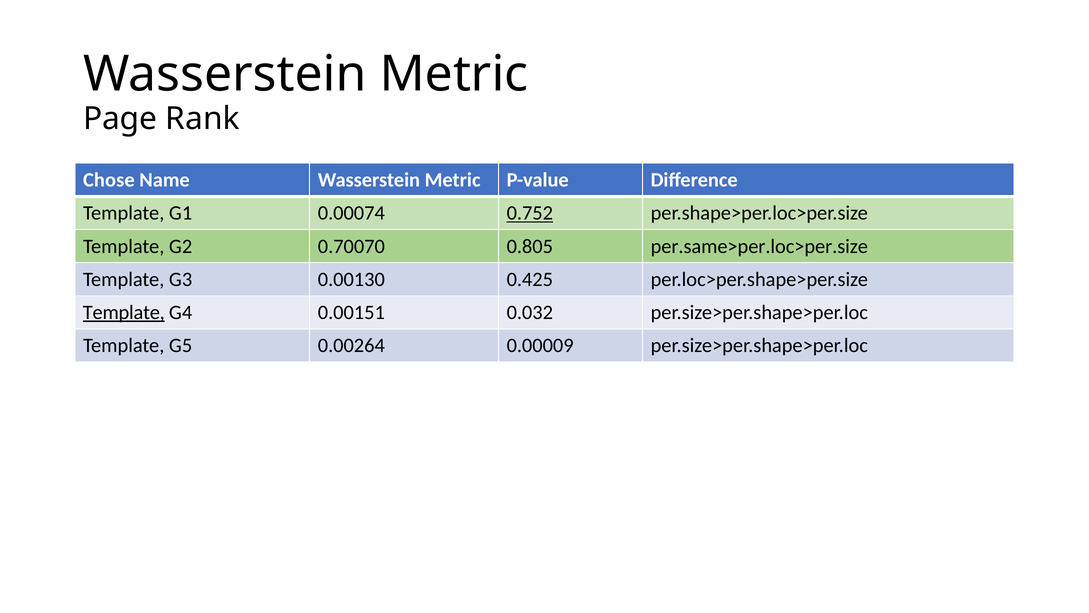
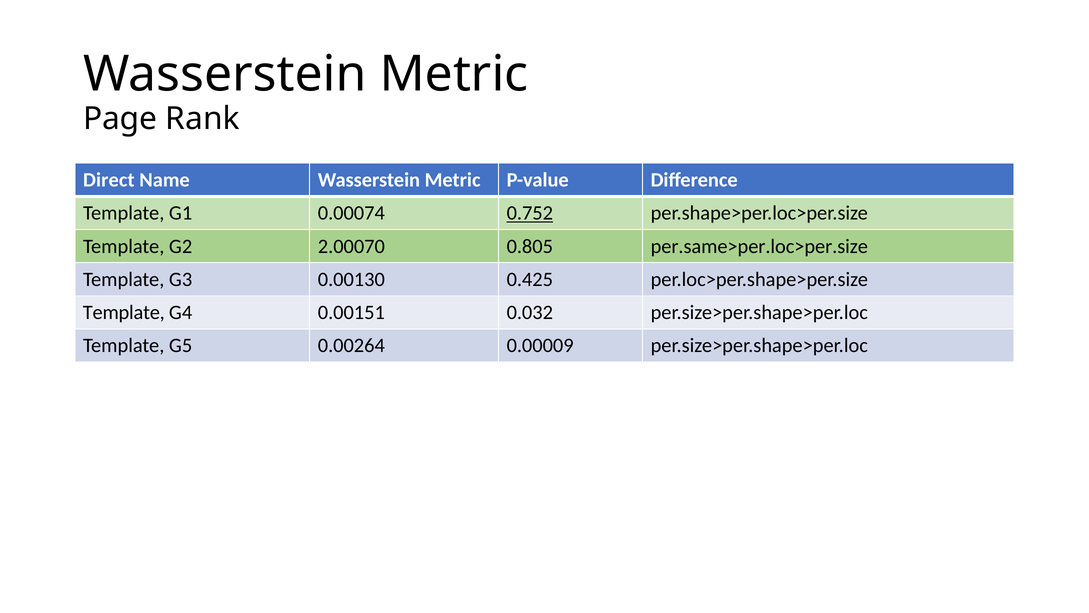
Chose: Chose -> Direct (109, 180)
0.70070: 0.70070 -> 2.00070 (351, 246)
Template underline: present -> none (124, 312)
